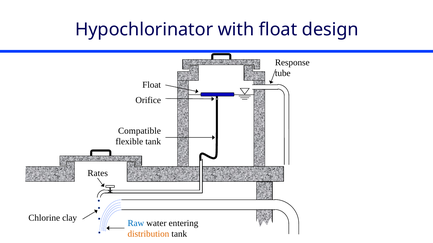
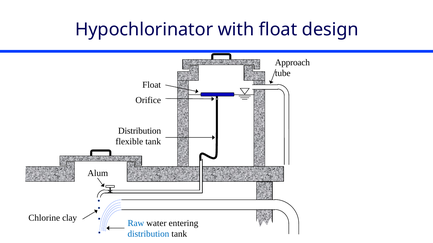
Response: Response -> Approach (292, 63)
Compatible: Compatible -> Distribution (140, 131)
Rates: Rates -> Alum (98, 173)
distribution colour: orange -> blue (148, 235)
